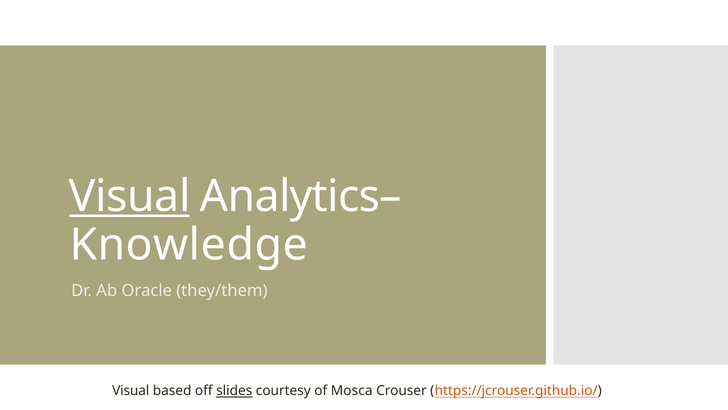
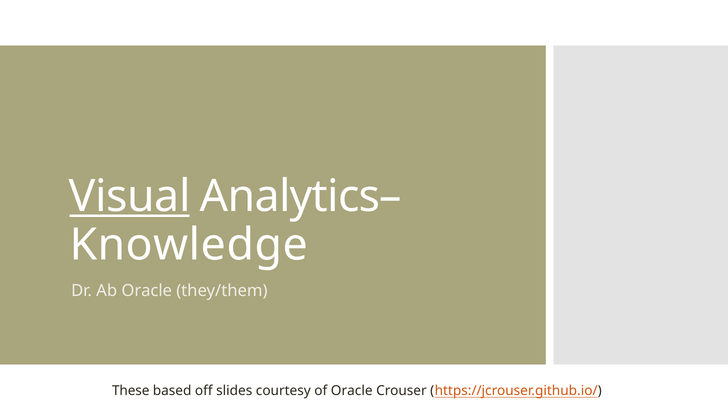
Visual: Visual -> These (131, 391)
slides underline: present -> none (234, 391)
of Mosca: Mosca -> Oracle (352, 391)
